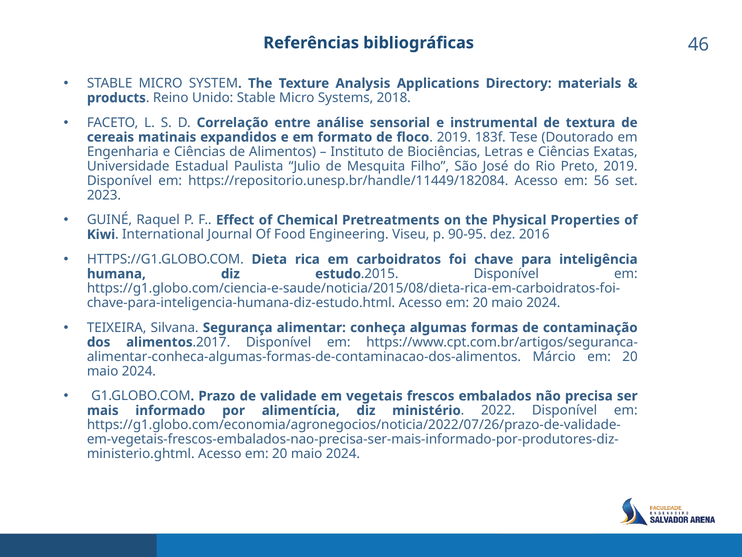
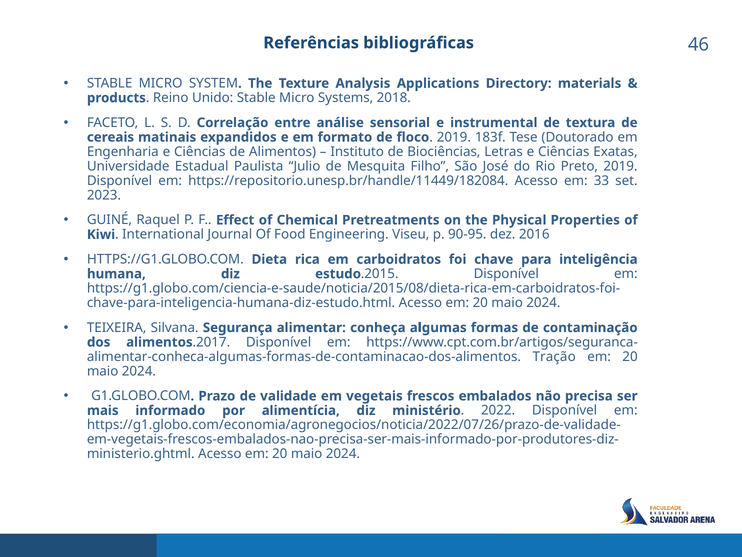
56: 56 -> 33 (601, 181)
Márcio: Márcio -> Tração (554, 356)
